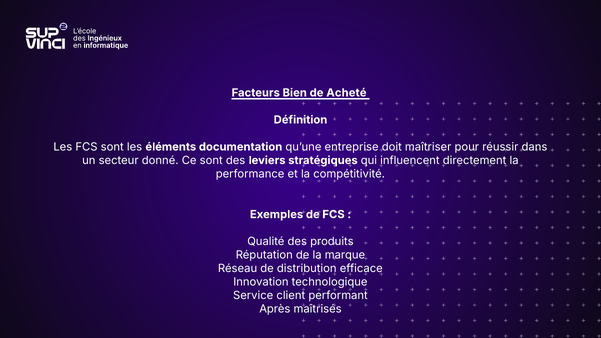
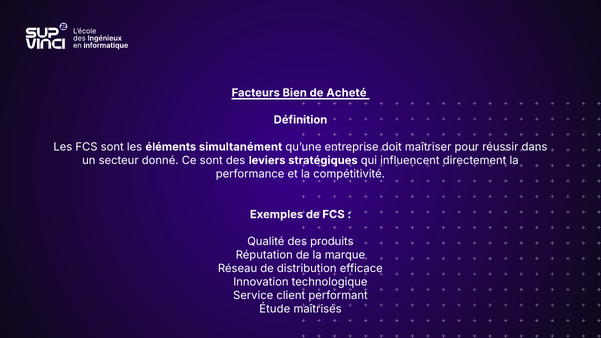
documentation: documentation -> simultanément (241, 147)
Après: Après -> Étude (275, 309)
